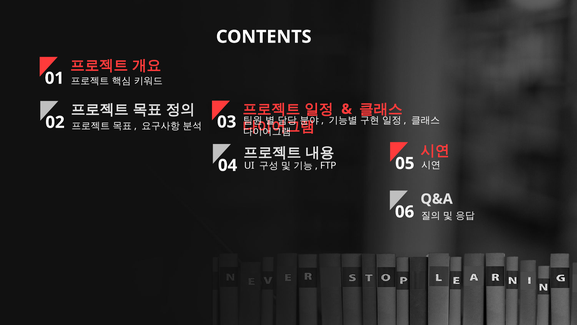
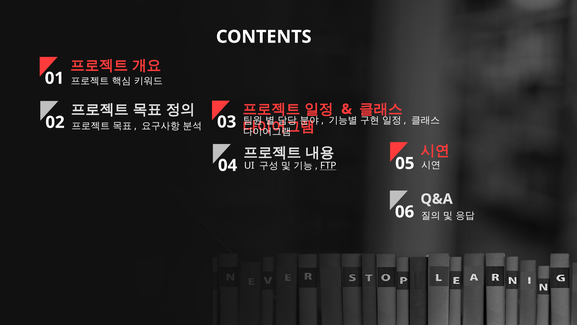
FTP underline: none -> present (328, 165)
